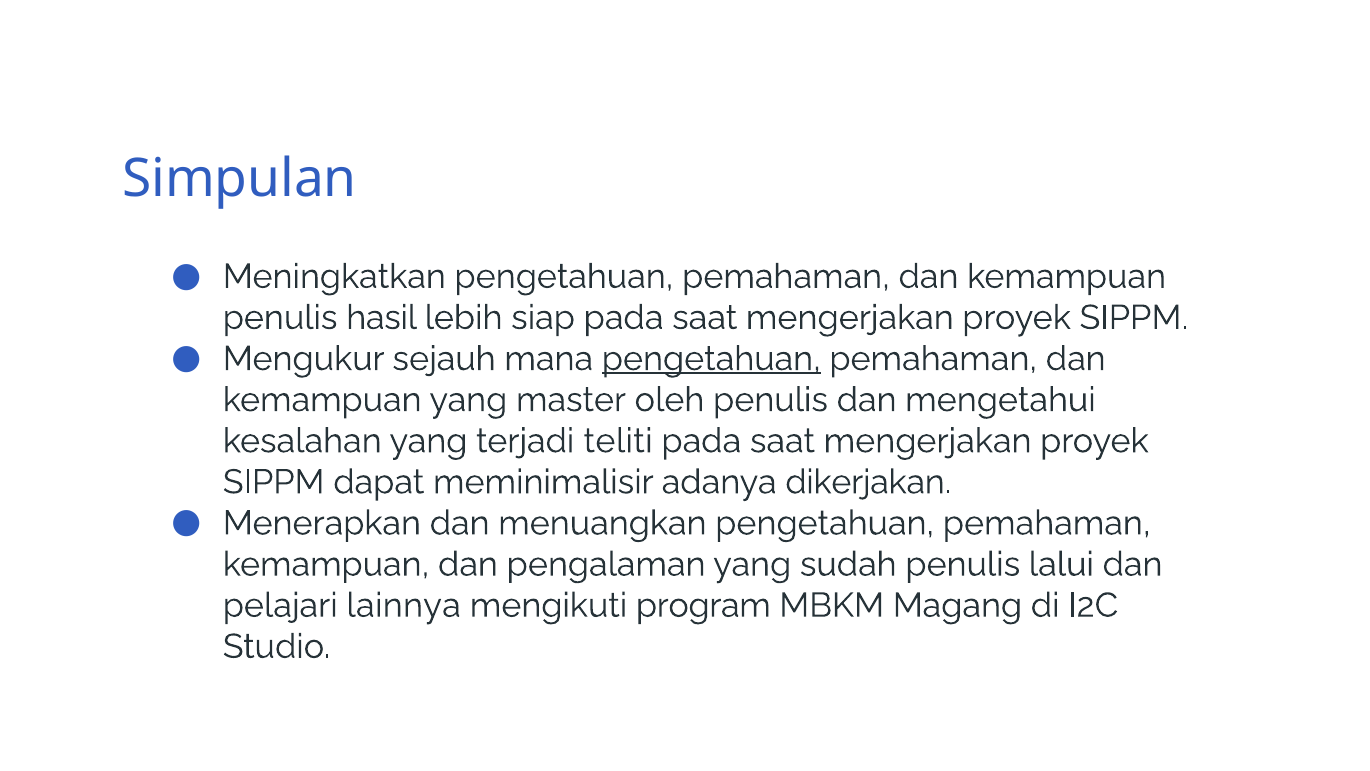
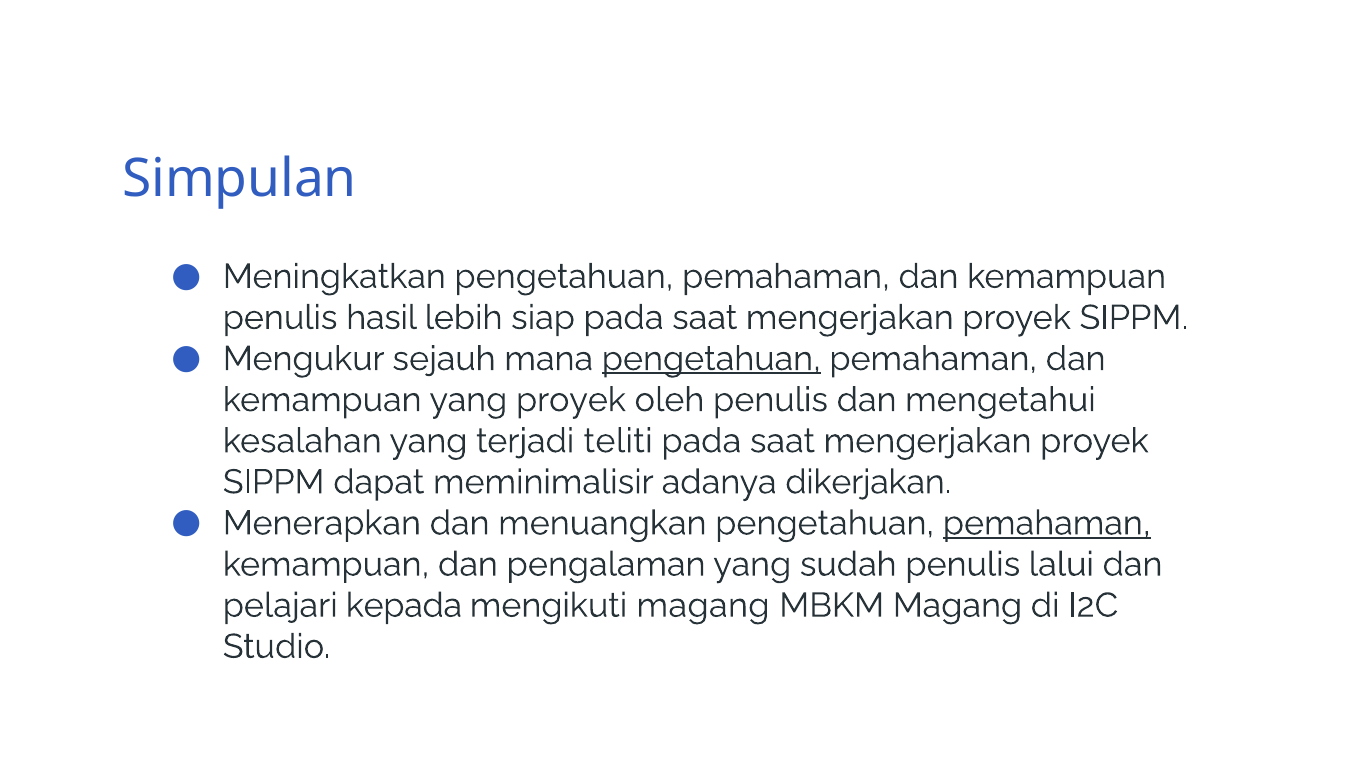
yang master: master -> proyek (571, 400)
pemahaman underline: none -> present (1047, 523)
lainnya: lainnya -> kepada (404, 605)
mengikuti program: program -> magang (703, 605)
